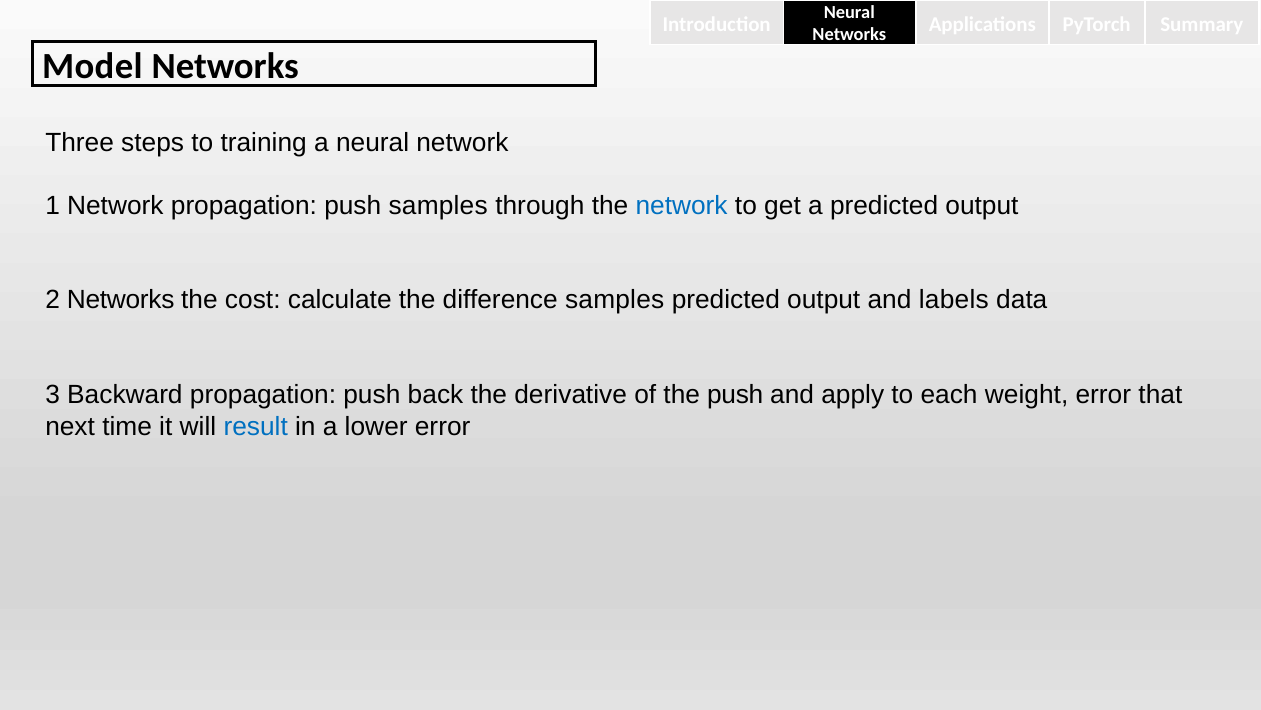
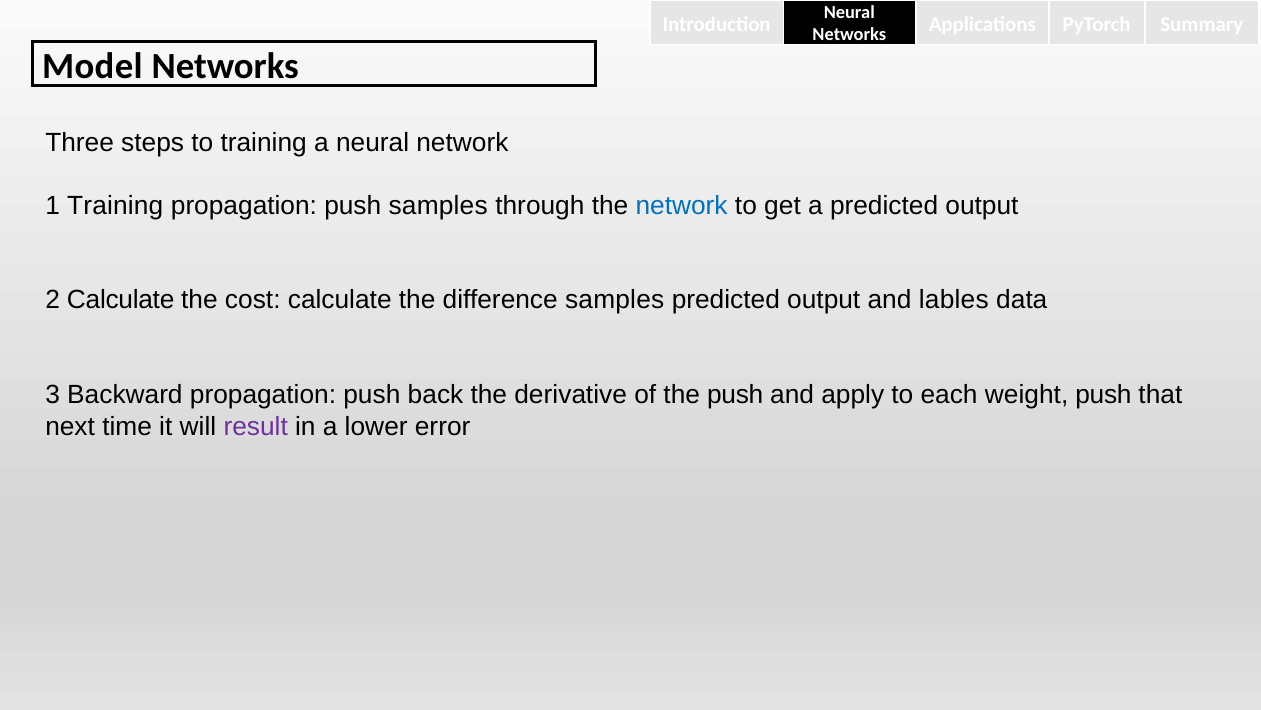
1 Network: Network -> Training (115, 205)
2 Networks: Networks -> Calculate (121, 300)
labels: labels -> lables (954, 300)
weight error: error -> push (1103, 395)
result colour: blue -> purple (256, 426)
